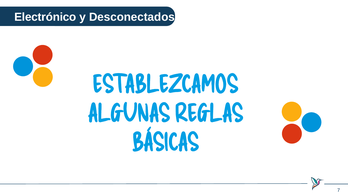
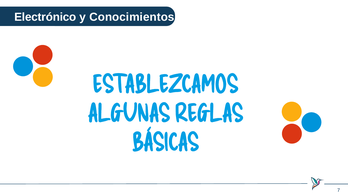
Desconectados: Desconectados -> Conocimientos (132, 17)
